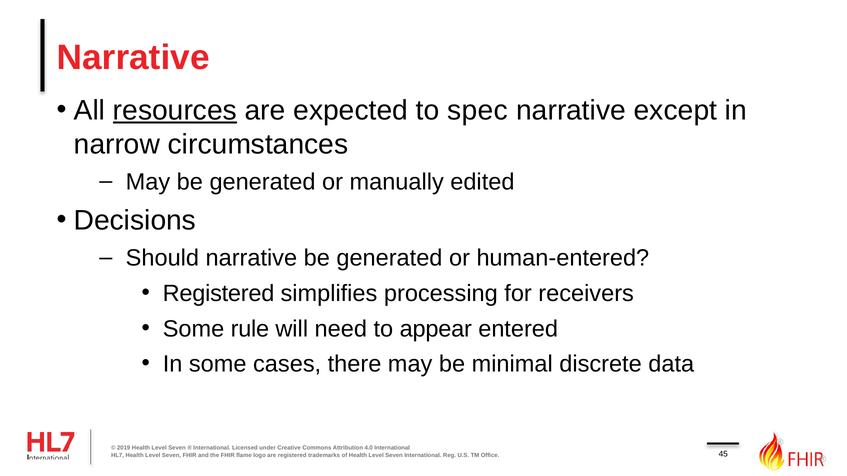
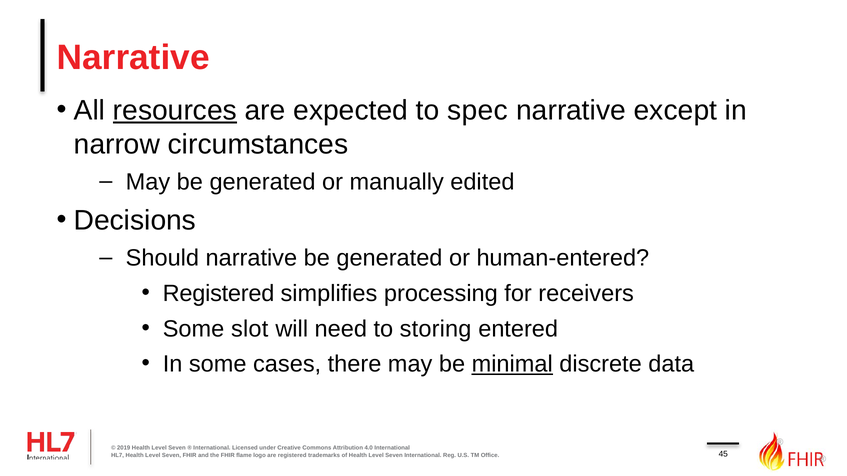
rule: rule -> slot (250, 329)
appear: appear -> storing (436, 329)
minimal underline: none -> present (512, 364)
